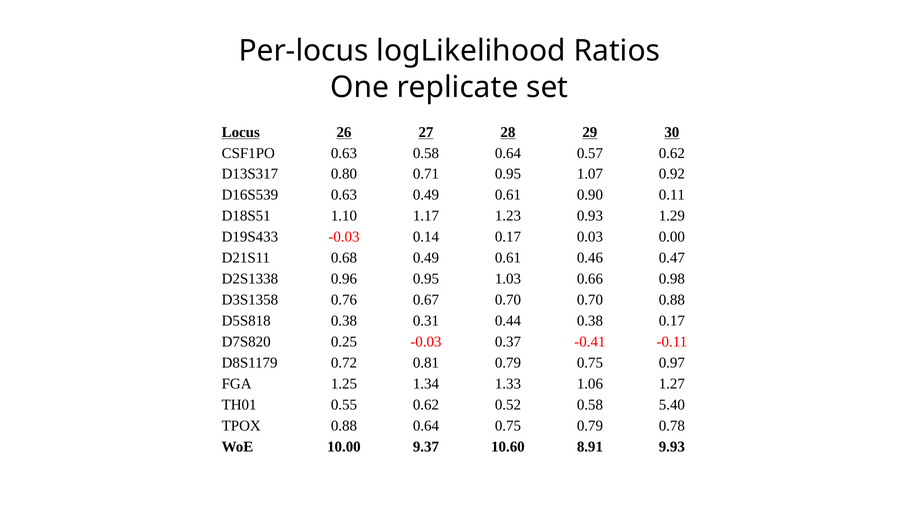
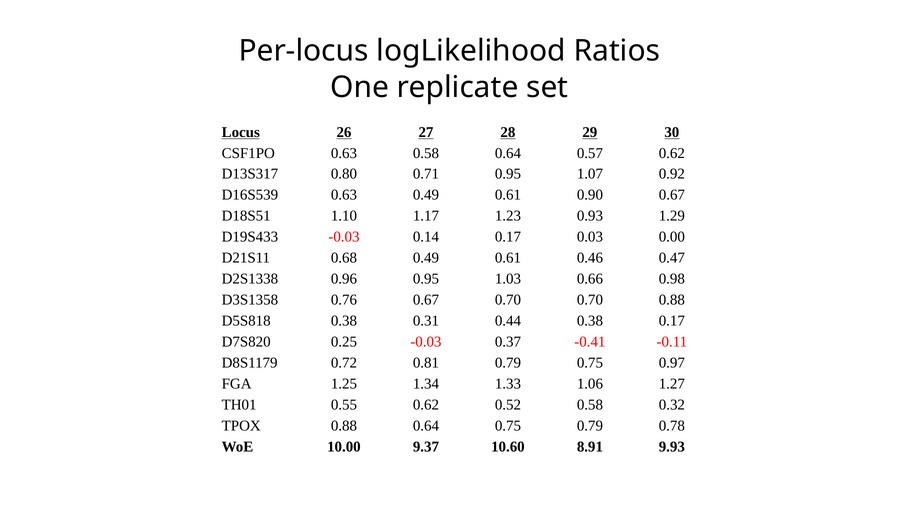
0.90 0.11: 0.11 -> 0.67 (672, 195)
5.40: 5.40 -> 0.32 (672, 405)
